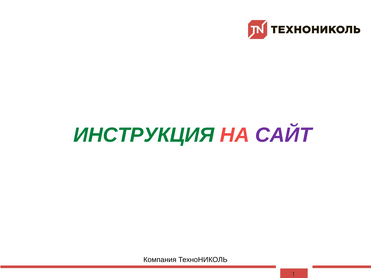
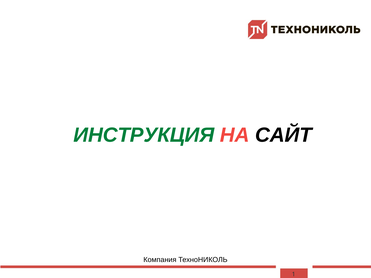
САЙТ colour: purple -> black (284, 135)
